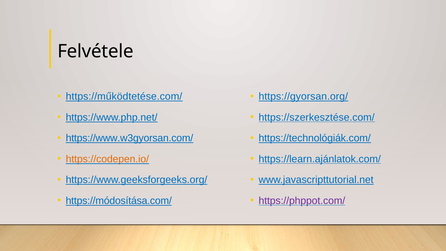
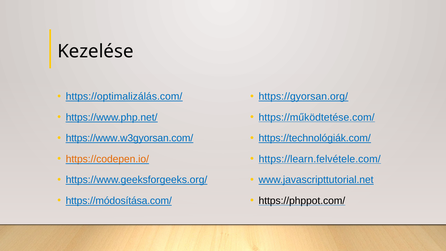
Felvétele: Felvétele -> Kezelése (95, 51)
https://működtetése.com/: https://működtetése.com/ -> https://optimalizálás.com/ (124, 97)
https://szerkesztése.com/: https://szerkesztése.com/ -> https://működtetése.com/ (317, 117)
https://learn.ajánlatok.com/: https://learn.ajánlatok.com/ -> https://learn.felvétele.com/ (320, 159)
https://phppot.com/ colour: purple -> black (302, 201)
